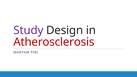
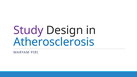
Atherosclerosis colour: red -> blue (54, 42)
